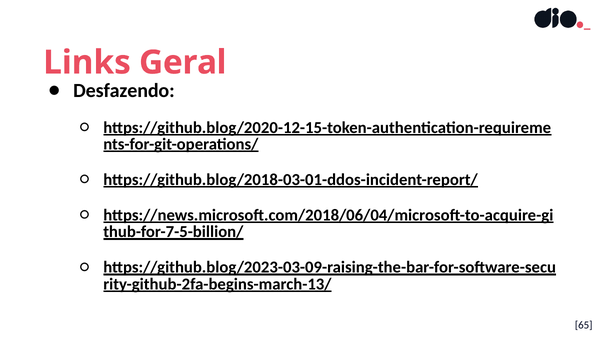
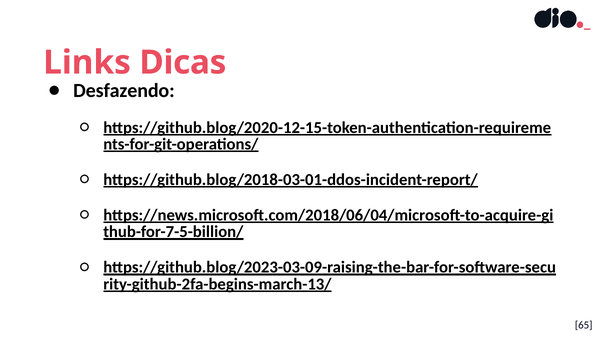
Geral: Geral -> Dicas (183, 63)
